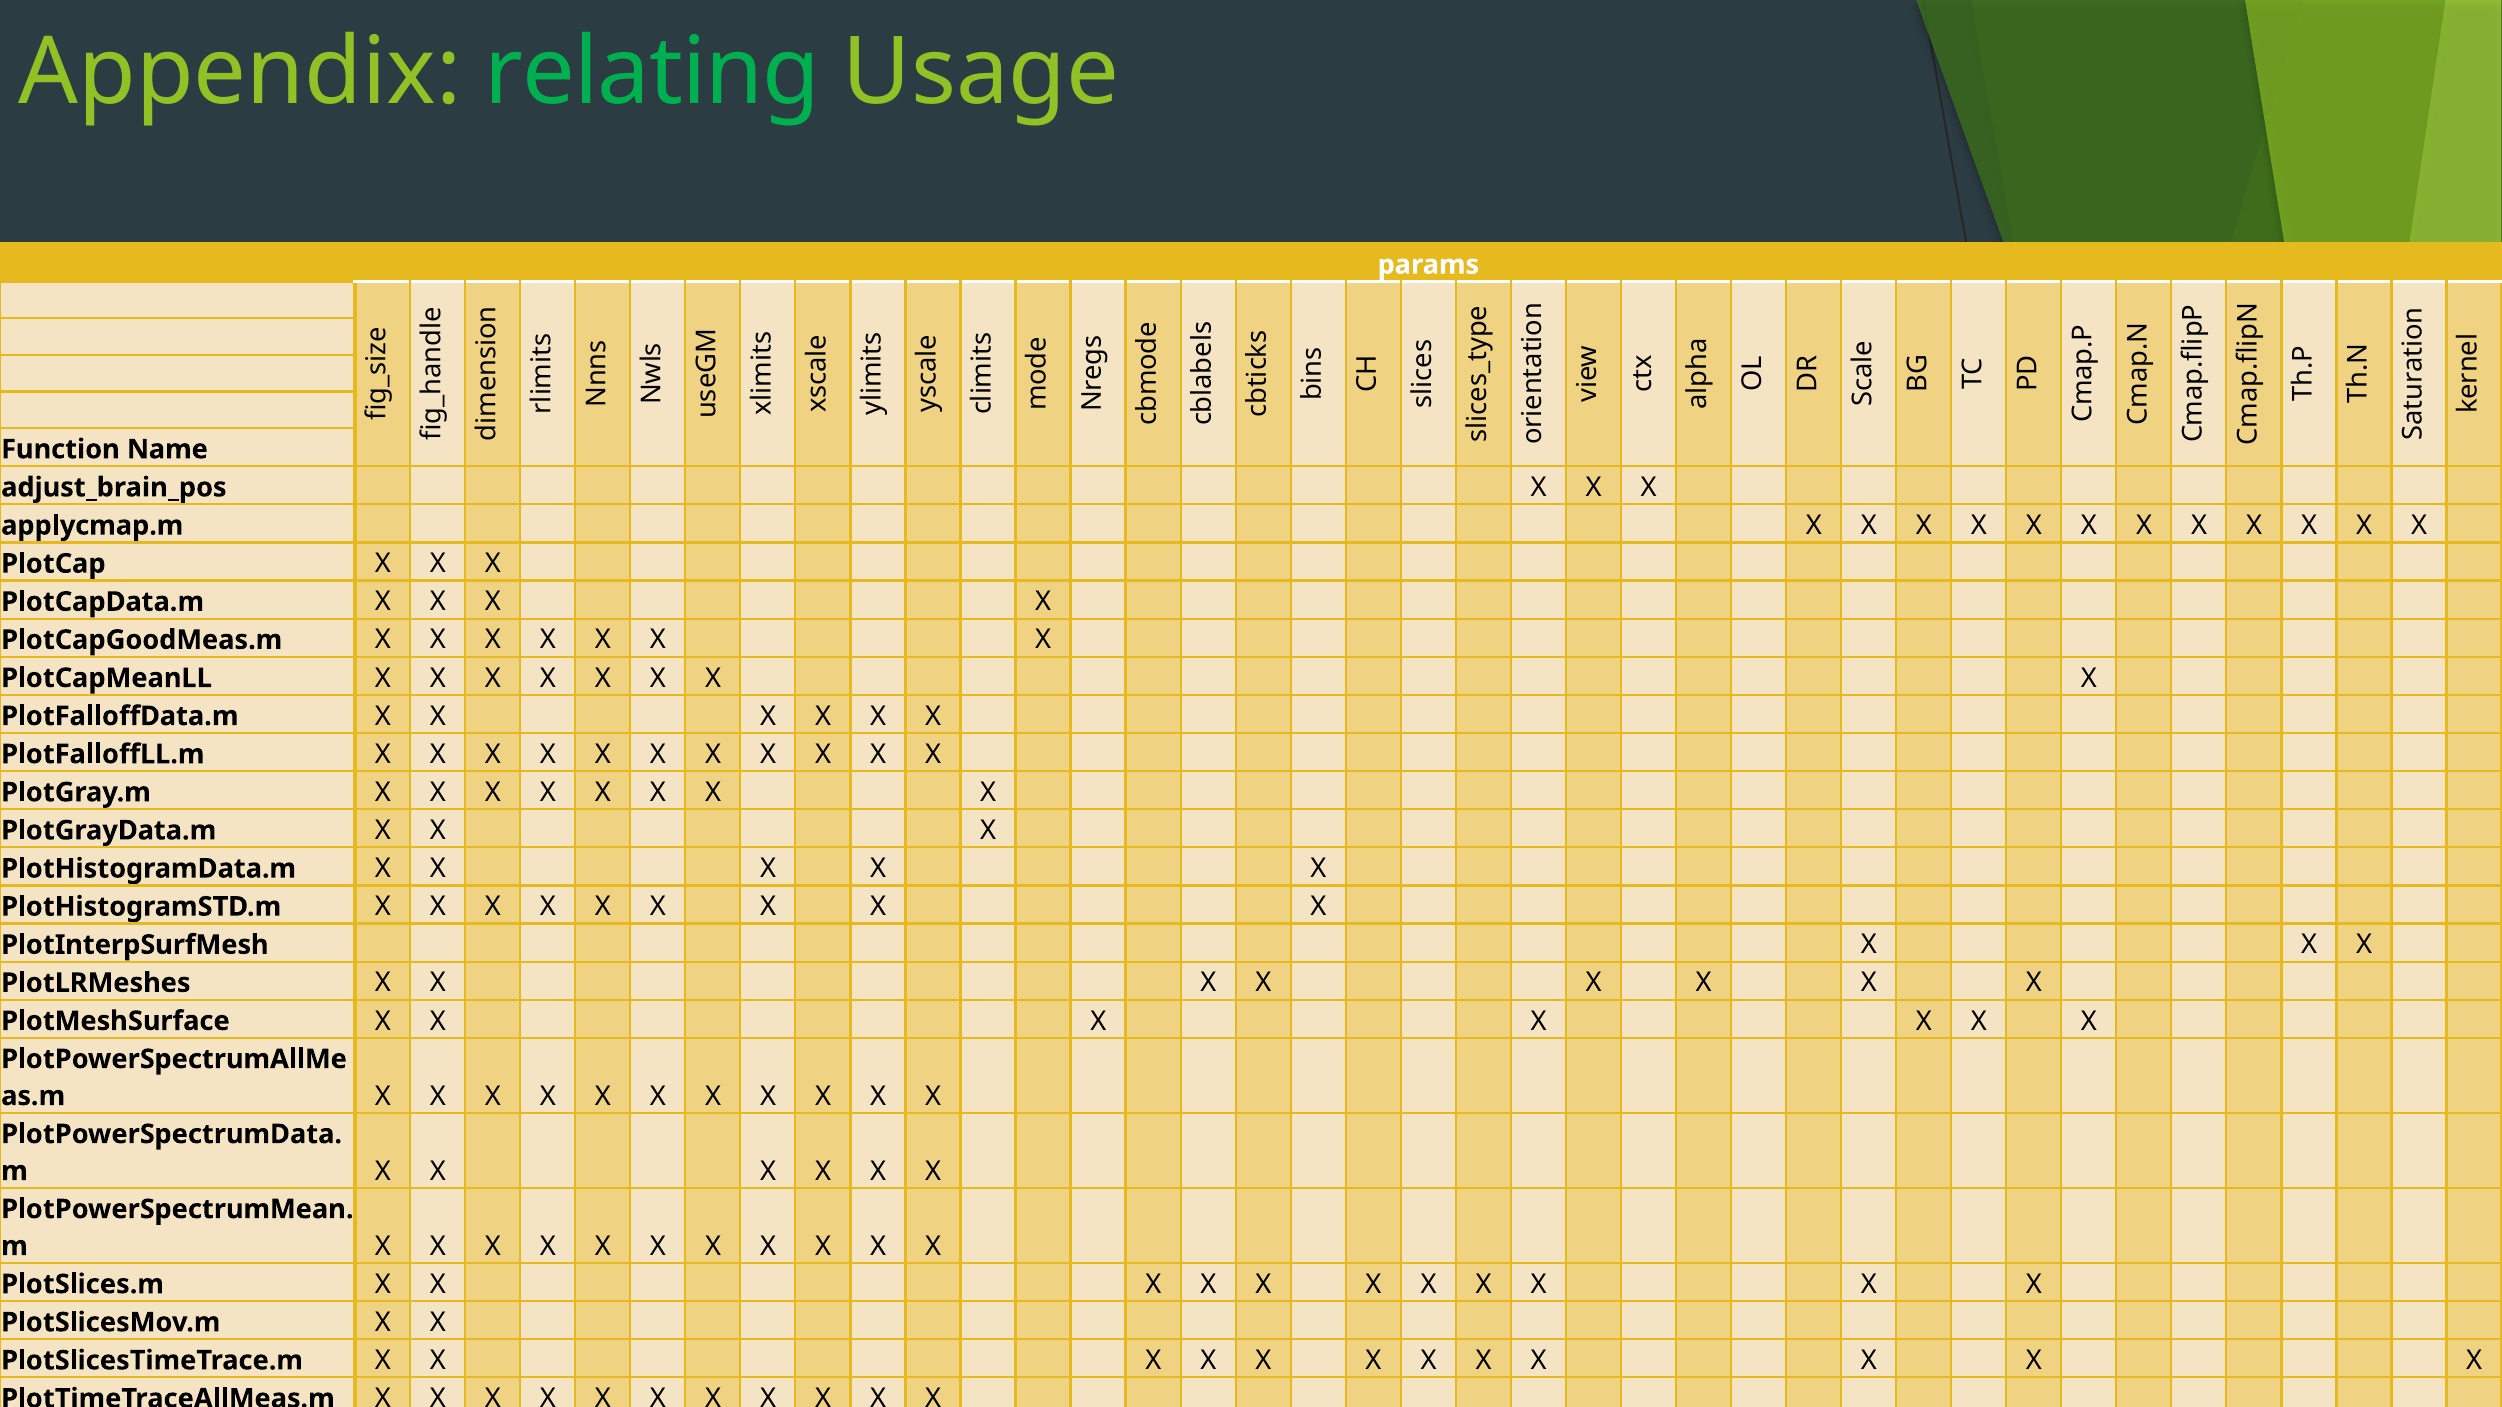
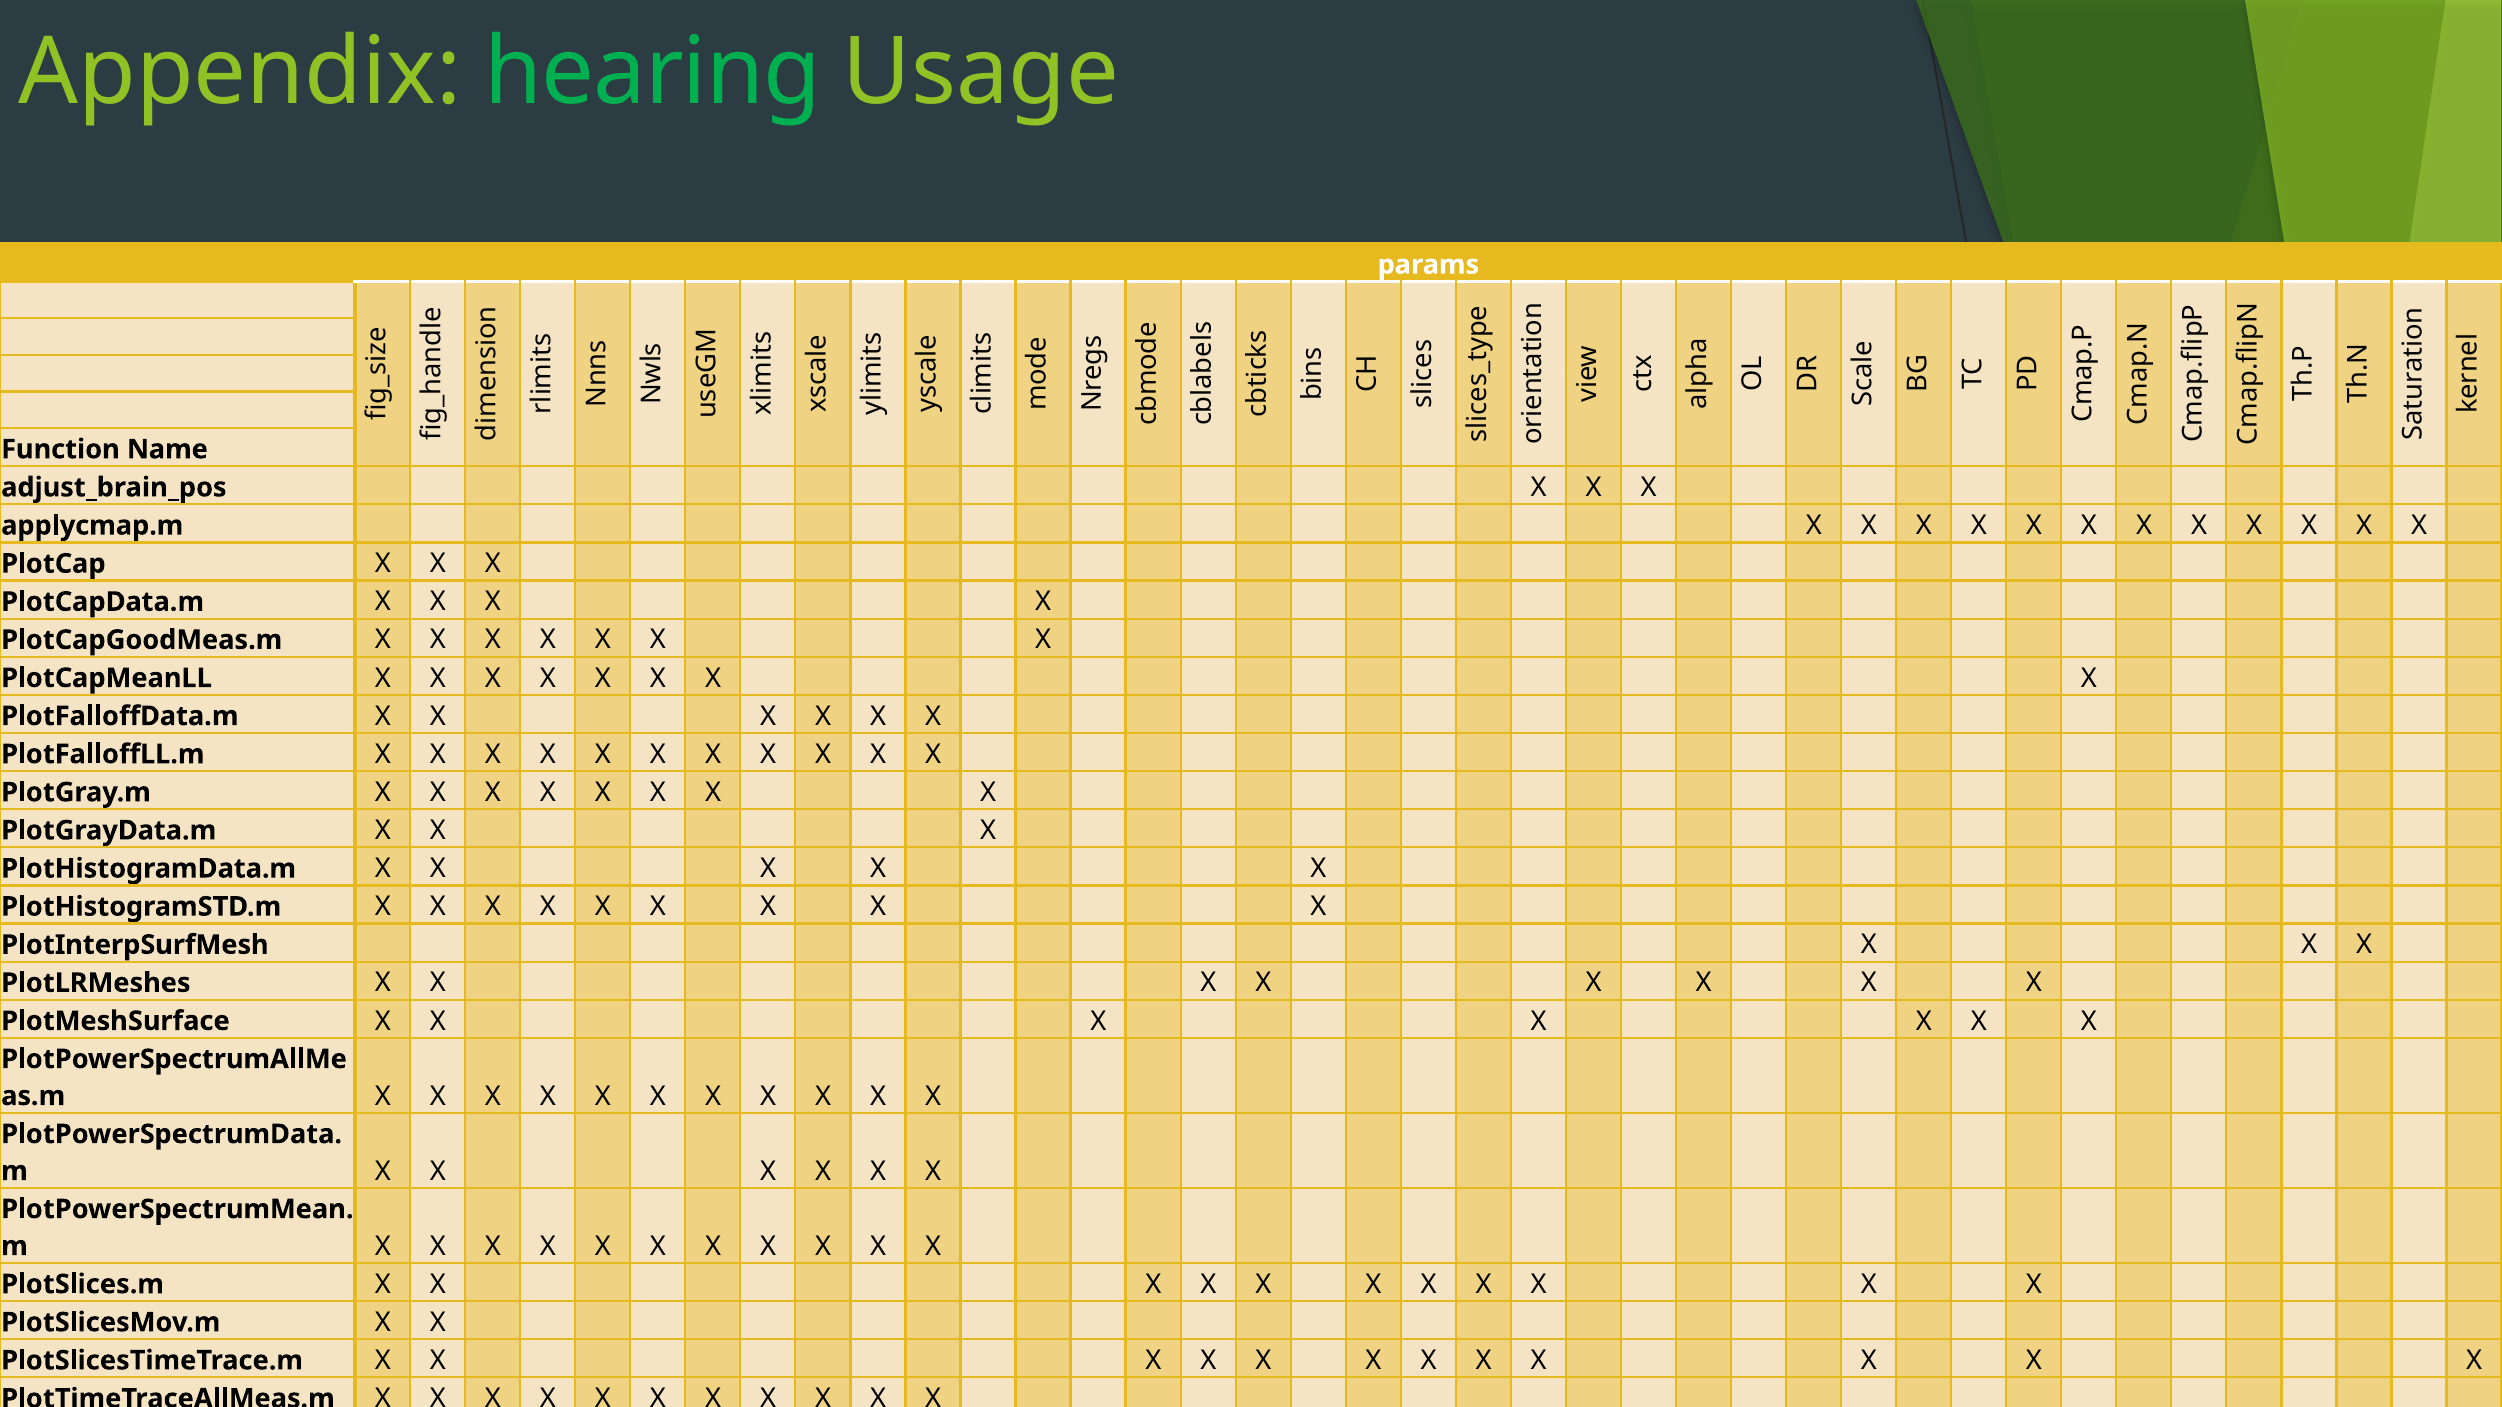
relating: relating -> hearing (653, 72)
